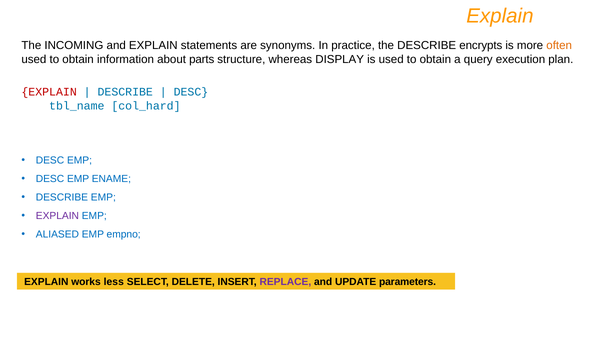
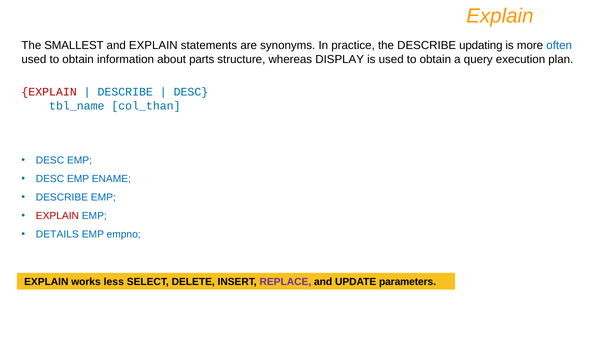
INCOMING: INCOMING -> SMALLEST (74, 45)
encrypts: encrypts -> updating (481, 45)
often colour: orange -> blue (559, 45)
col_hard: col_hard -> col_than (146, 106)
EXPLAIN colour: purple -> red (57, 216)
ALIASED: ALIASED -> DETAILS (57, 234)
